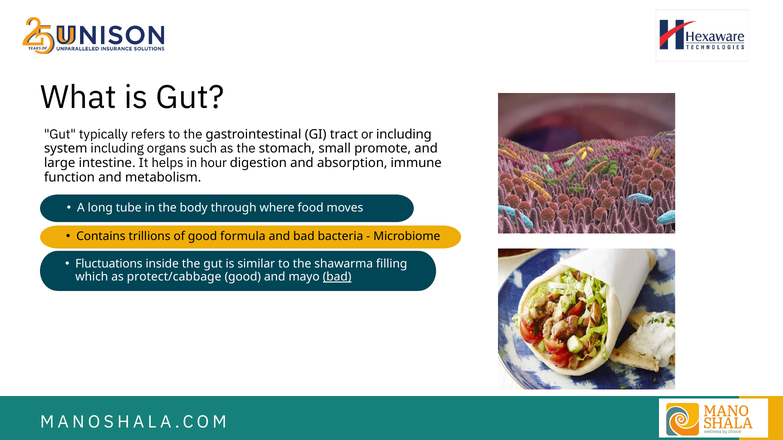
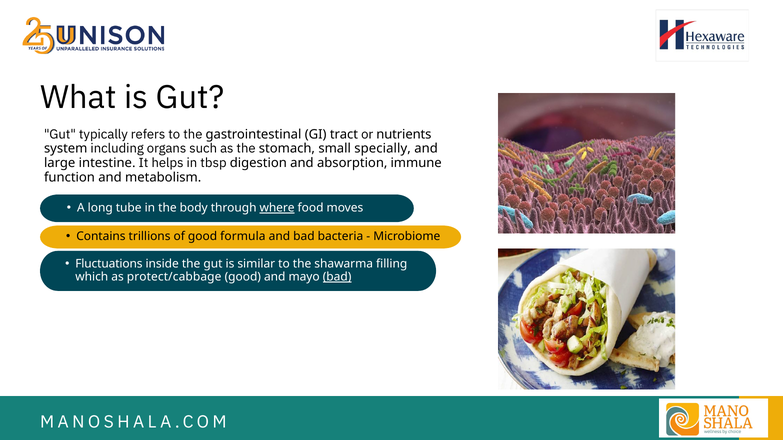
or including: including -> nutrients (404, 134)
promote: promote -> specially (383, 149)
hour: hour -> tbsp (213, 163)
where underline: none -> present (277, 208)
